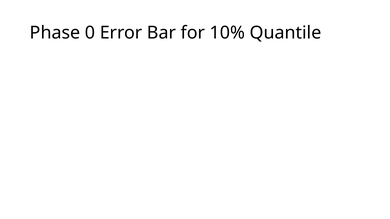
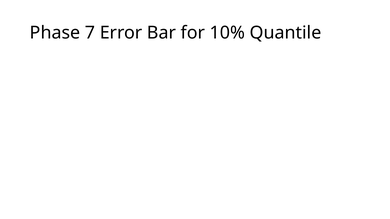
0: 0 -> 7 (90, 33)
